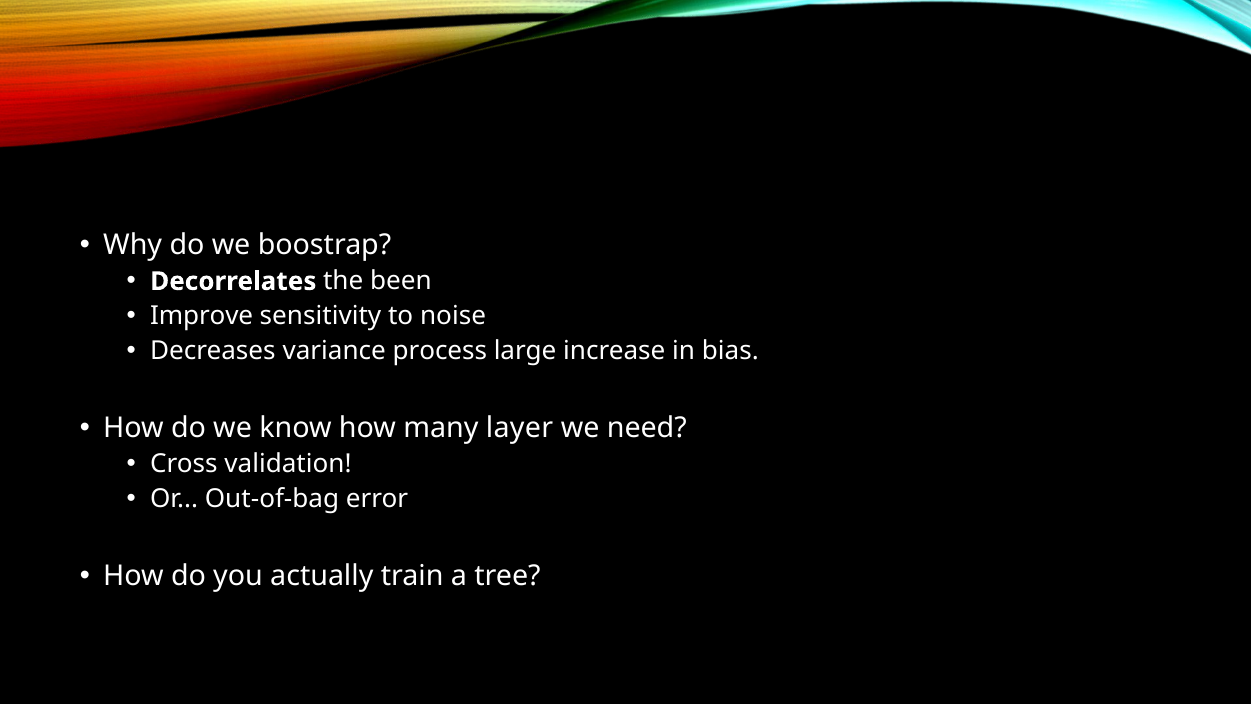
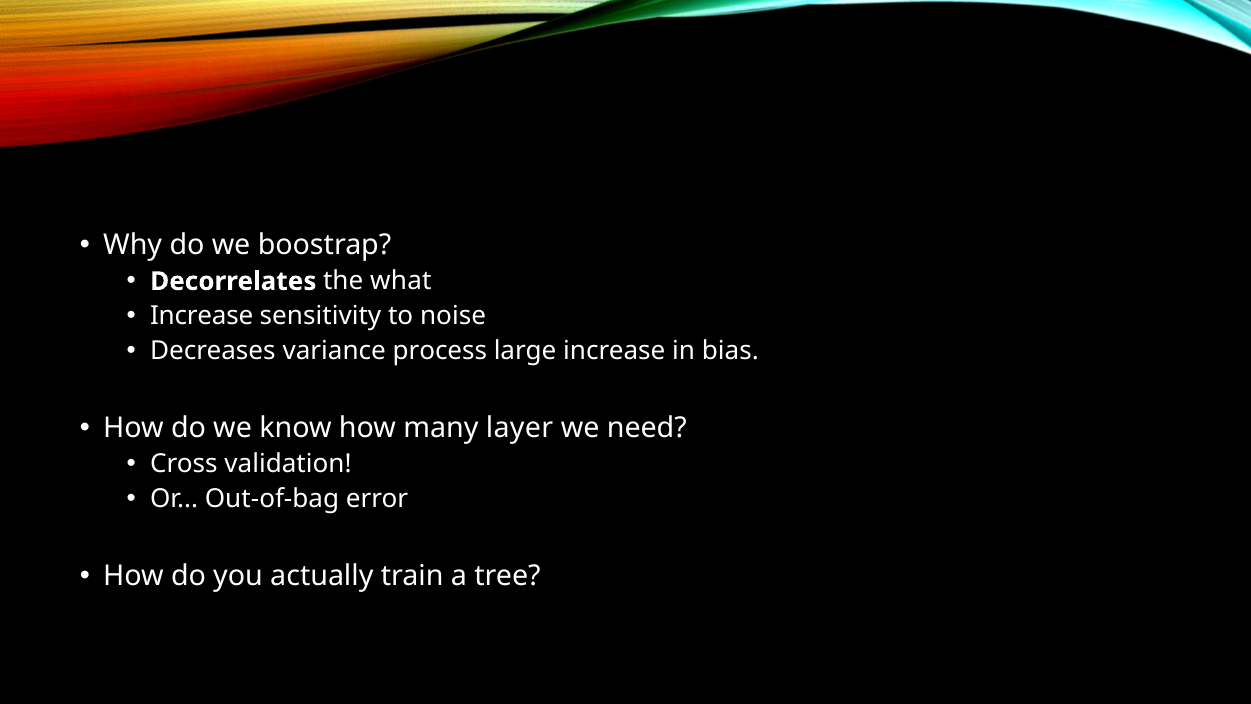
been: been -> what (401, 281)
Improve: Improve -> Increase (202, 316)
